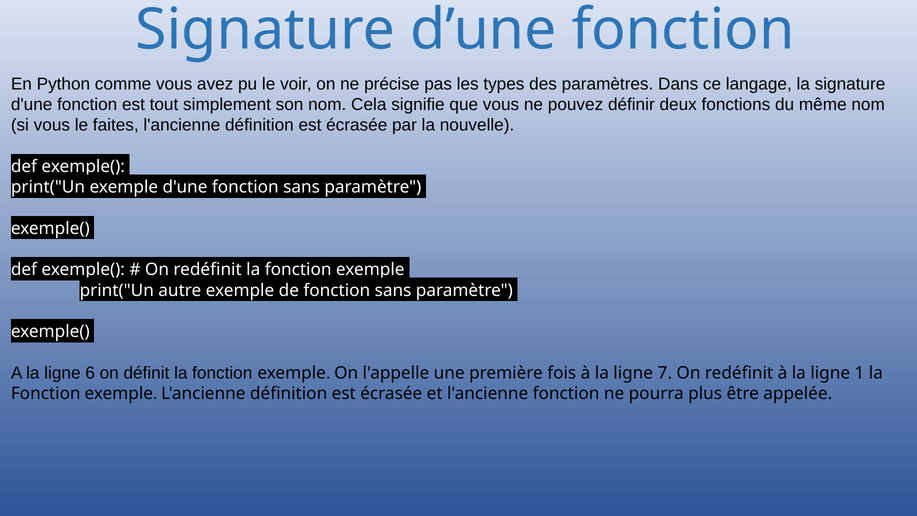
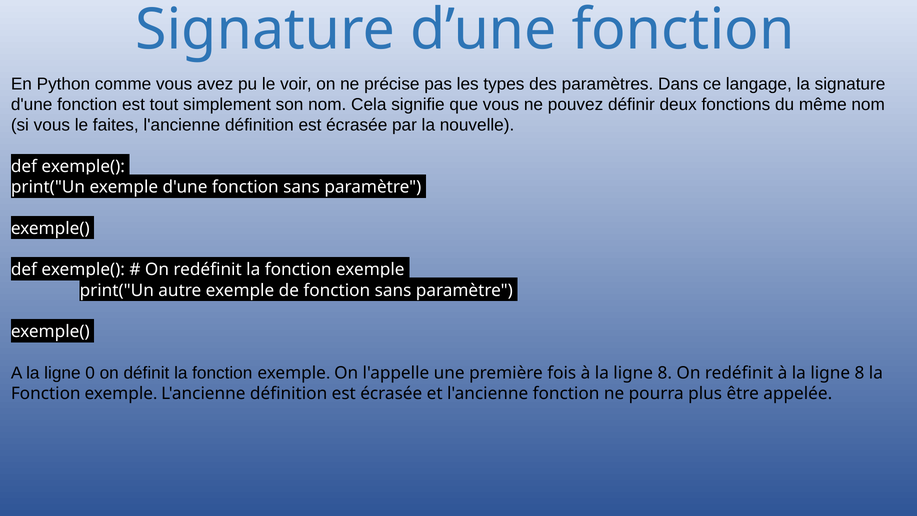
6: 6 -> 0 (90, 373)
7: 7 -> 8 (665, 373)
1: 1 -> 8 (860, 373)
